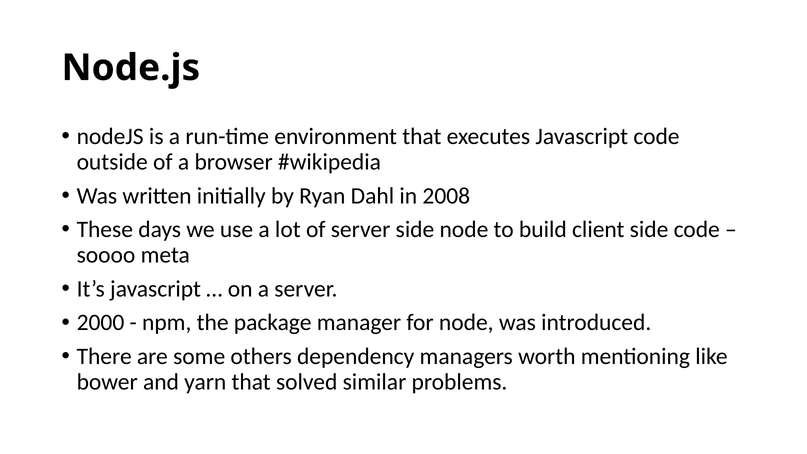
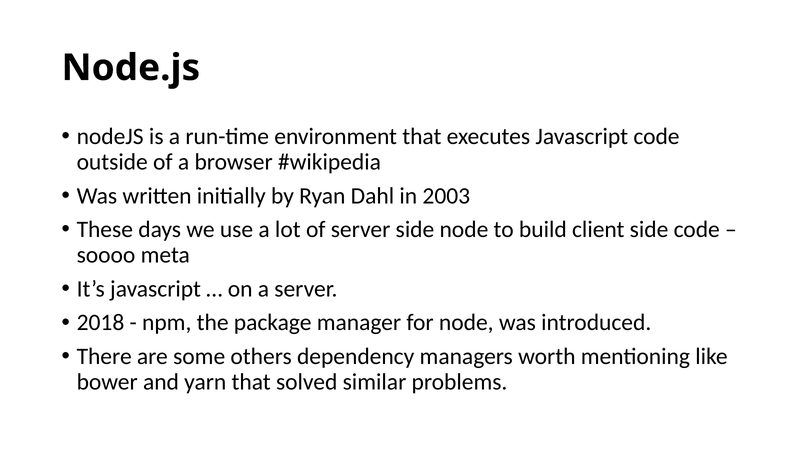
2008: 2008 -> 2003 (446, 196)
2000: 2000 -> 2018 (100, 323)
